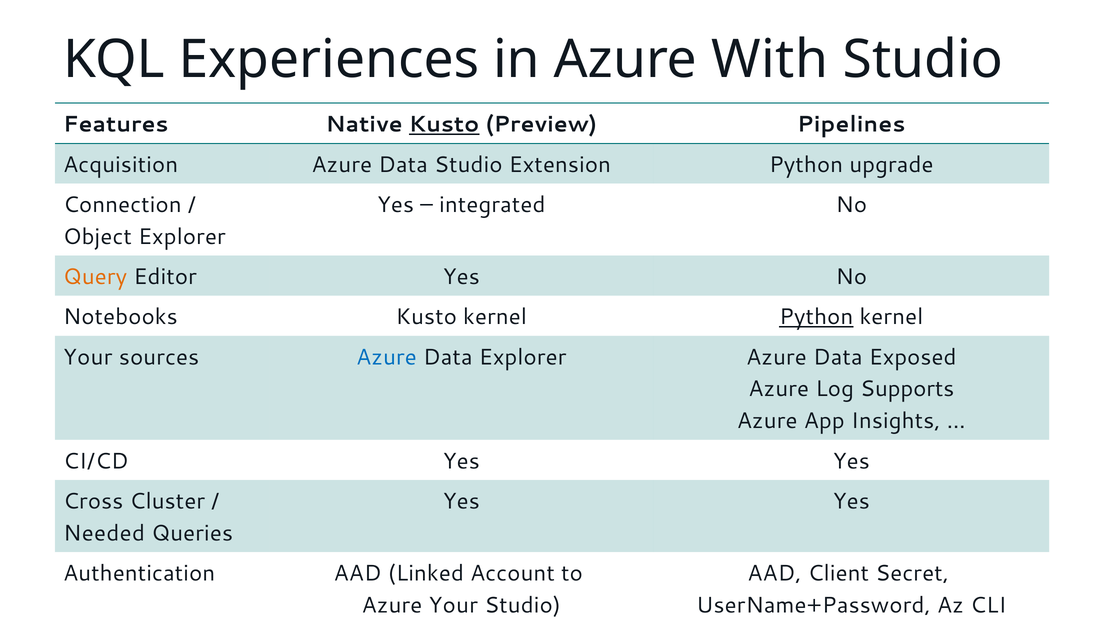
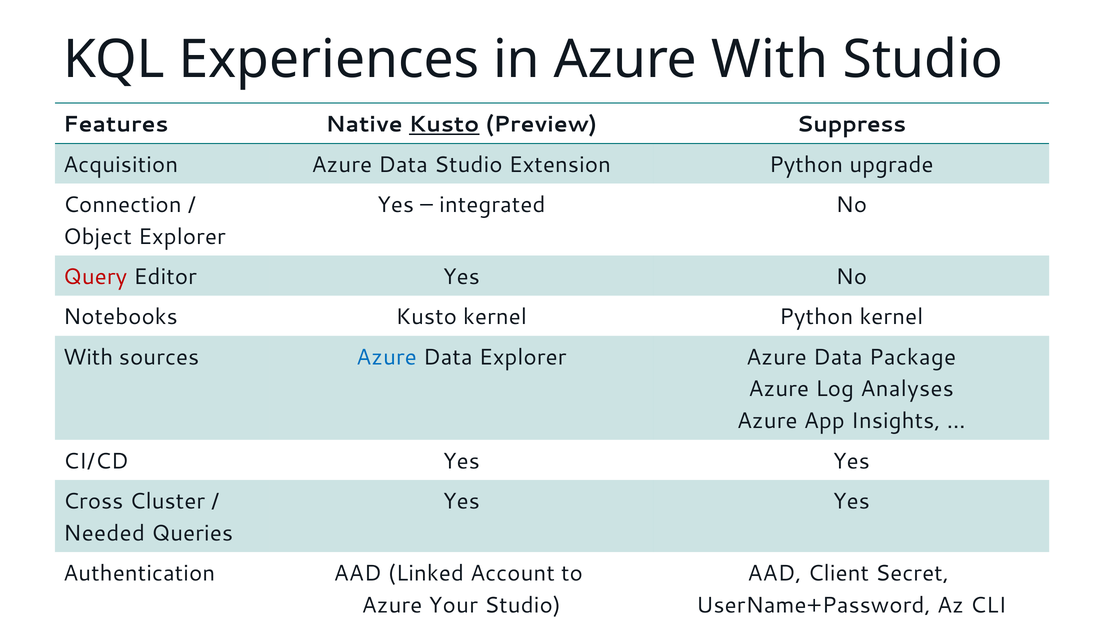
Pipelines: Pipelines -> Suppress (851, 124)
Query colour: orange -> red (95, 277)
Python underline: present -> none (816, 317)
Your: Your -> With (88, 357)
Exposed: Exposed -> Package (913, 357)
Supports: Supports -> Analyses (907, 389)
